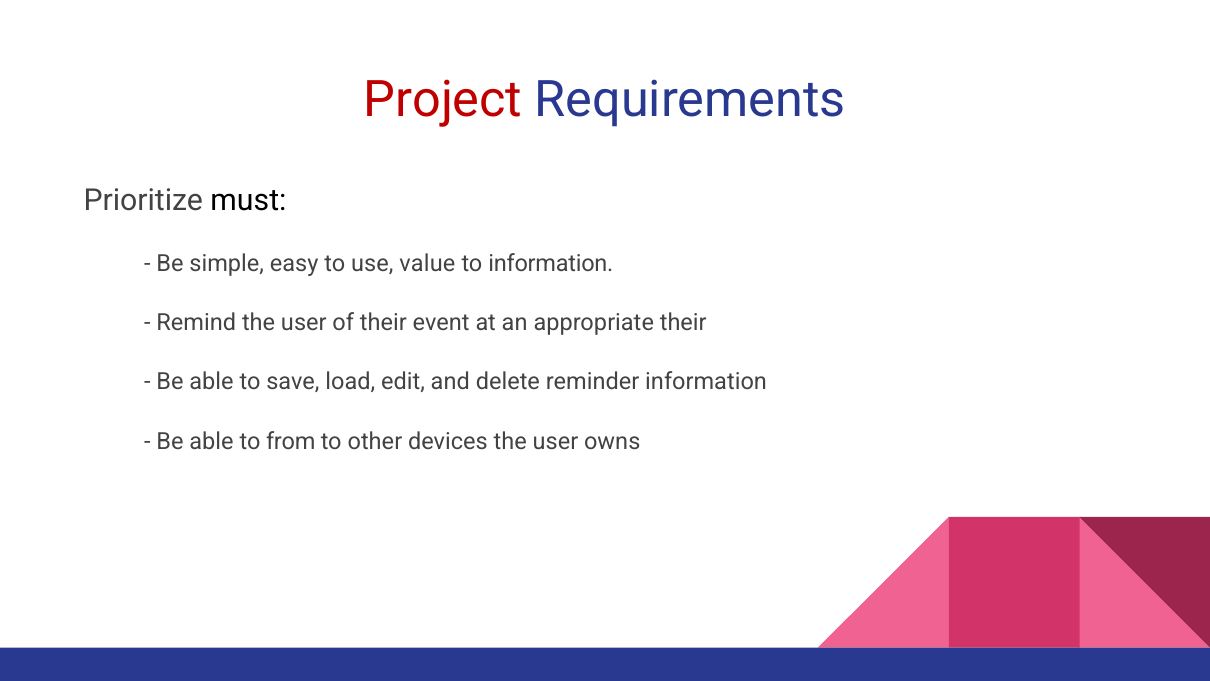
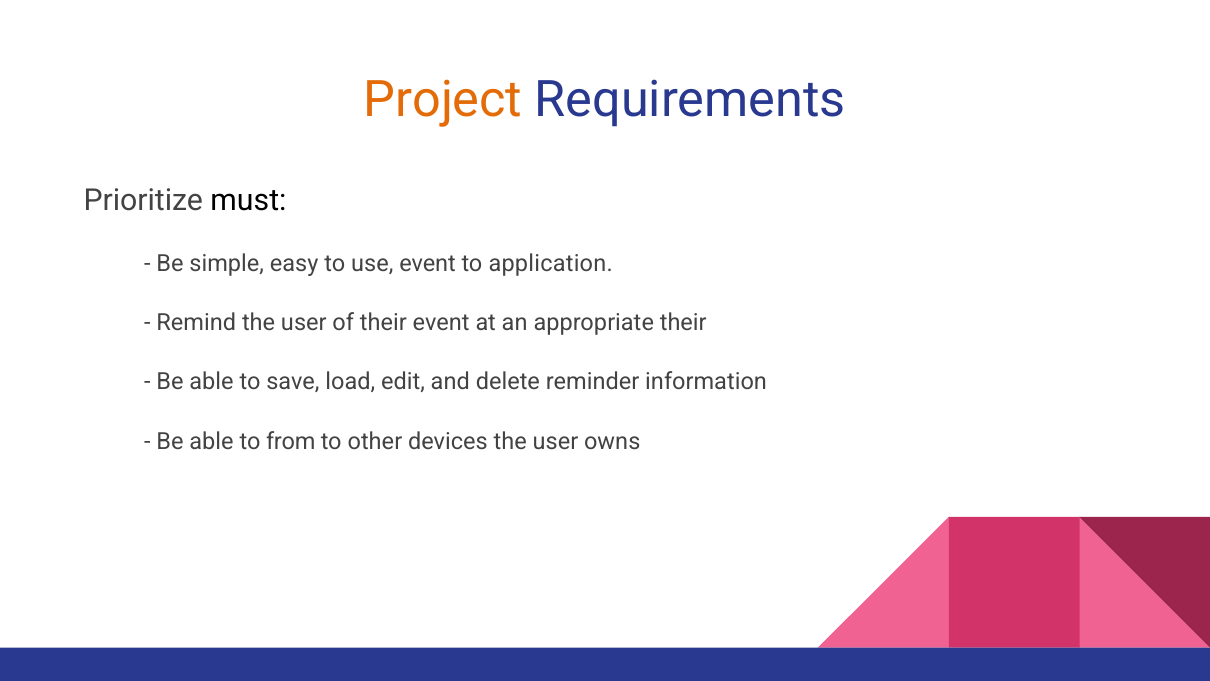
Project colour: red -> orange (443, 100)
use value: value -> event (428, 263)
to information: information -> application (551, 263)
